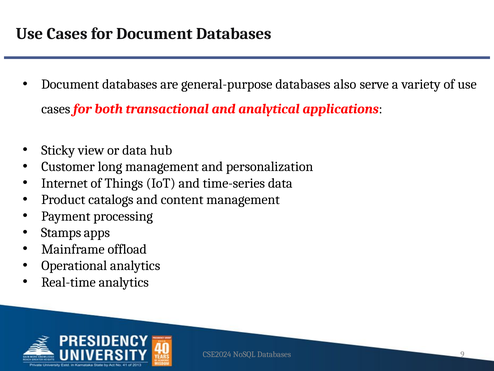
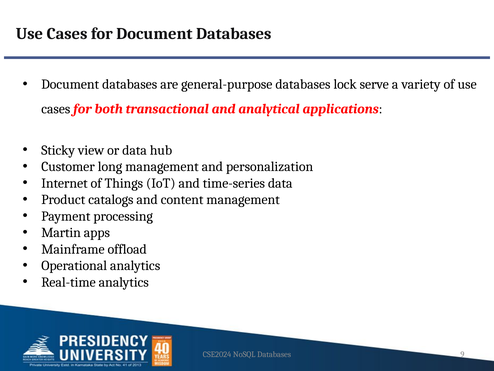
also: also -> lock (345, 84)
Stamps: Stamps -> Martin (61, 232)
